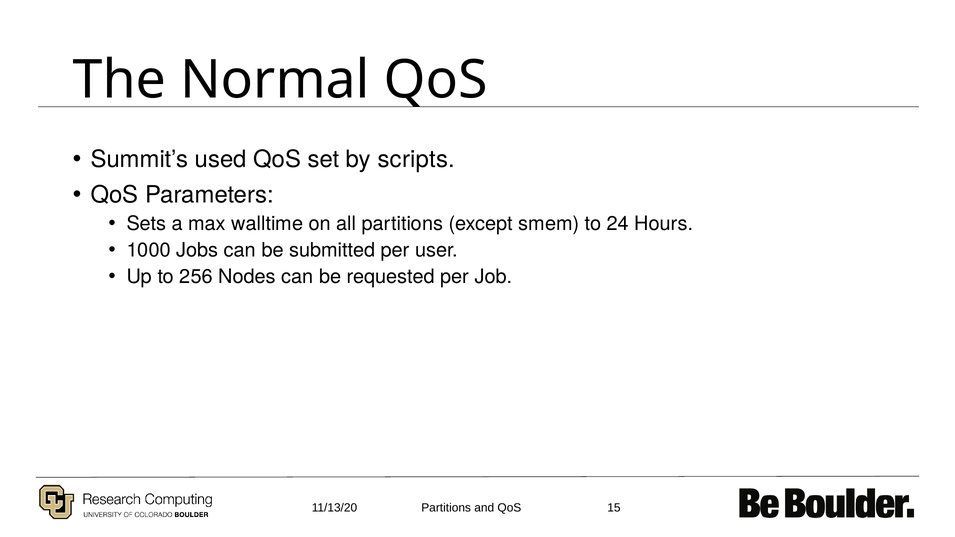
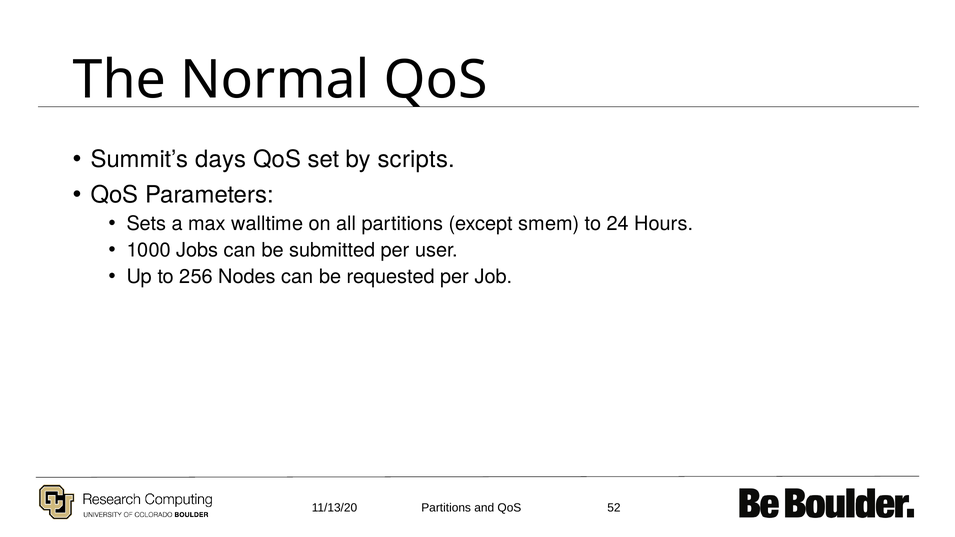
used: used -> days (221, 159)
15: 15 -> 52 (614, 508)
